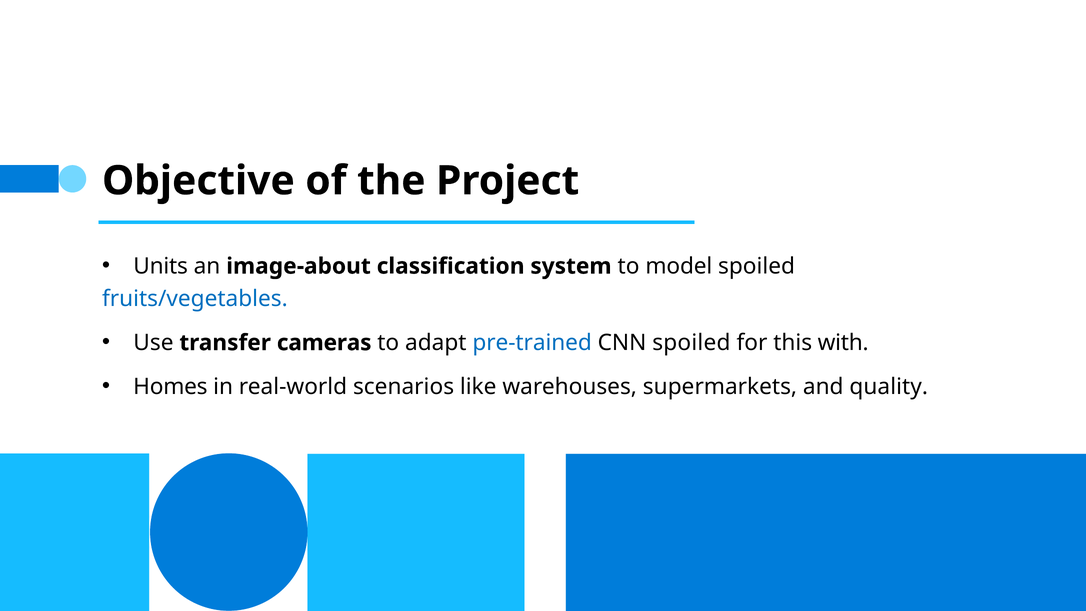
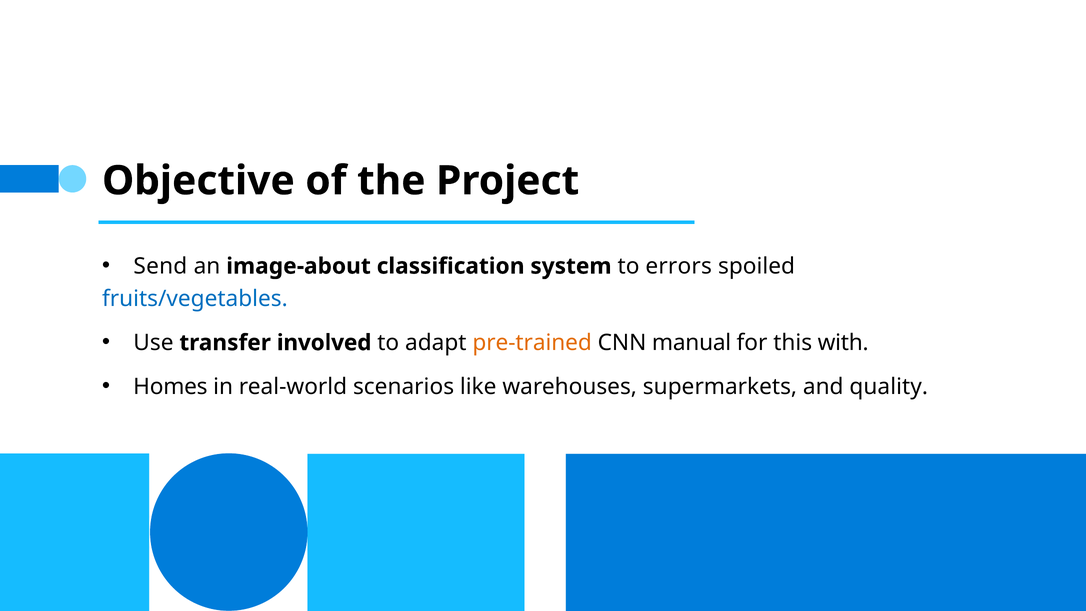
Units: Units -> Send (160, 266)
model: model -> errors (679, 266)
cameras: cameras -> involved (324, 343)
pre-trained colour: blue -> orange (532, 343)
CNN spoiled: spoiled -> manual (692, 343)
